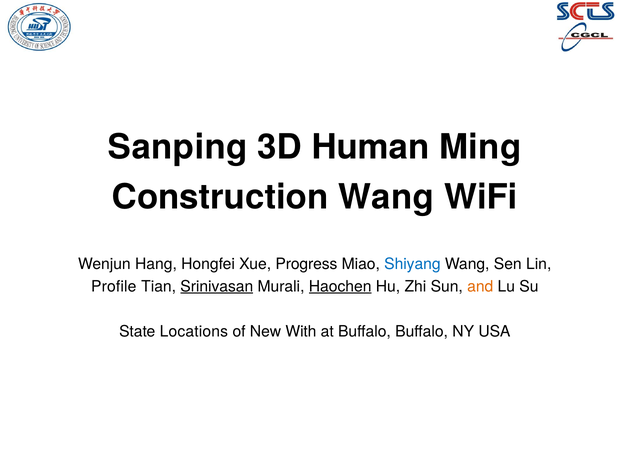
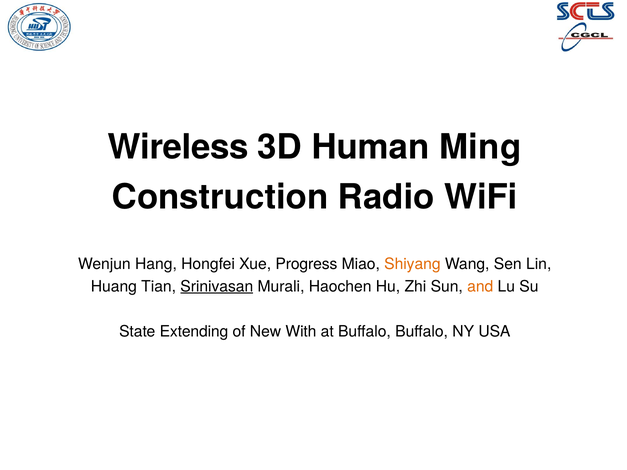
Sanping: Sanping -> Wireless (178, 147)
Construction Wang: Wang -> Radio (386, 197)
Shiyang colour: blue -> orange (412, 264)
Profile: Profile -> Huang (114, 287)
Haochen underline: present -> none (340, 287)
Locations: Locations -> Extending (194, 332)
